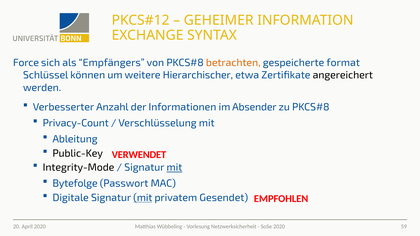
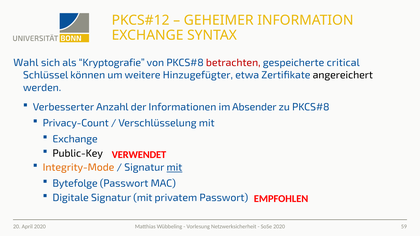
Force: Force -> Wahl (26, 63)
Empfängers: Empfängers -> Kryptografie (112, 63)
betrachten colour: orange -> red (233, 63)
format: format -> critical (343, 63)
Hierarchischer: Hierarchischer -> Hinzugefügter (198, 75)
Ableitung: Ableitung -> Exchange (75, 139)
Integrity-Mode colour: black -> orange (79, 168)
mit underline: present -> none (143, 198)
privatem Gesendet: Gesendet -> Passwort (224, 198)
